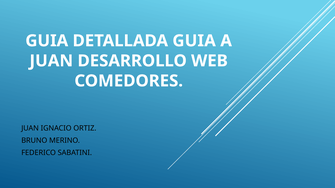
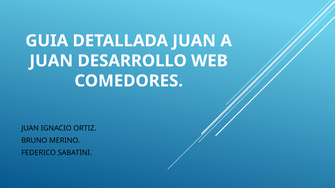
DETALLADA GUIA: GUIA -> JUAN (194, 41)
